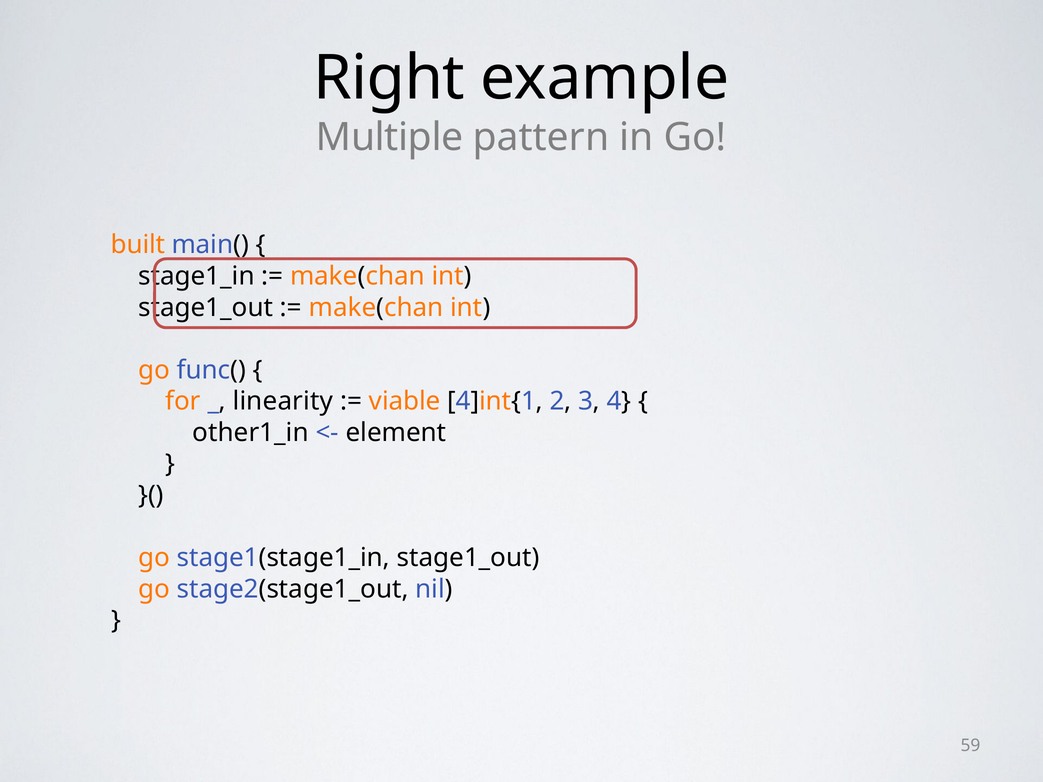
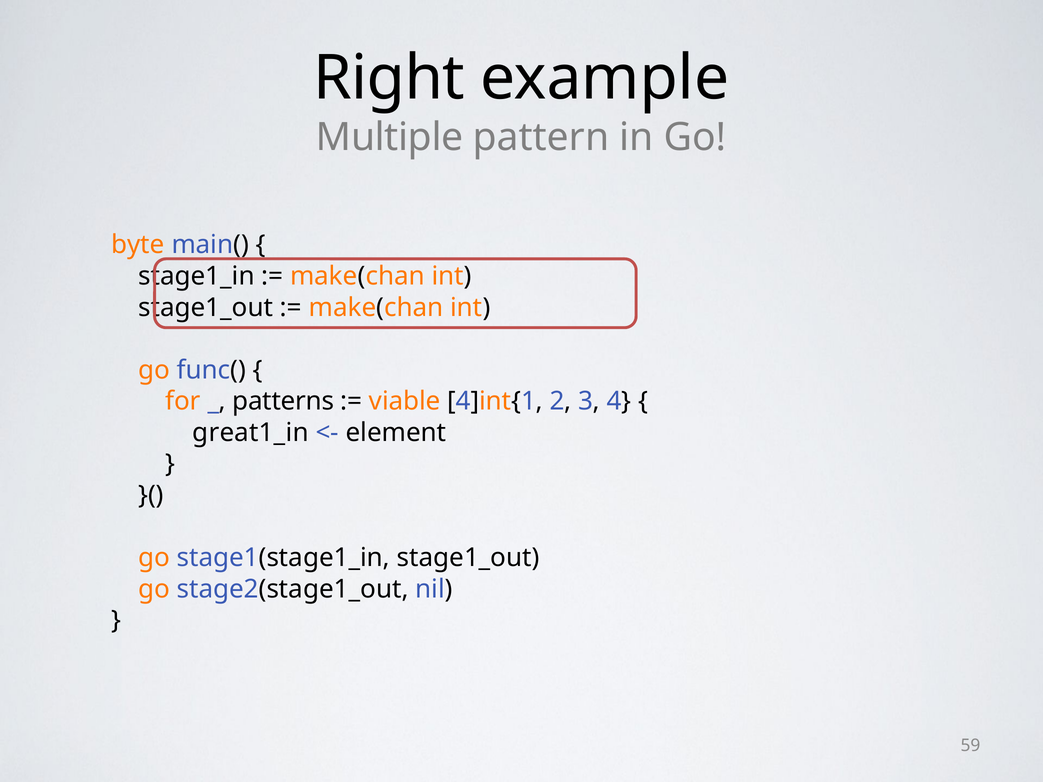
built: built -> byte (138, 245)
linearity: linearity -> patterns (283, 401)
other1_in: other1_in -> great1_in (251, 433)
